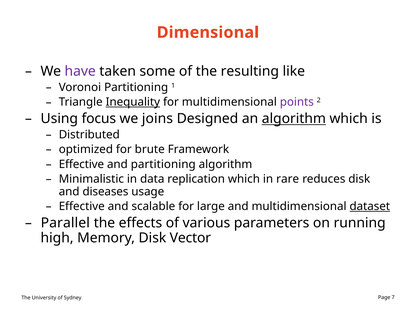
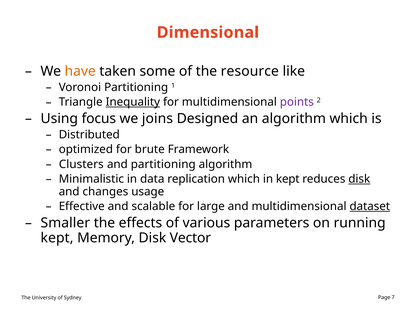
have colour: purple -> orange (80, 71)
resulting: resulting -> resource (250, 71)
algorithm underline: present -> none (294, 119)
Effective: Effective -> Clusters (81, 164)
in rare: rare -> kept (288, 179)
disk underline: none -> present (359, 179)
diseases: diseases -> changes (105, 192)
Parallel: Parallel -> Smaller (65, 223)
high: high -> kept (57, 238)
